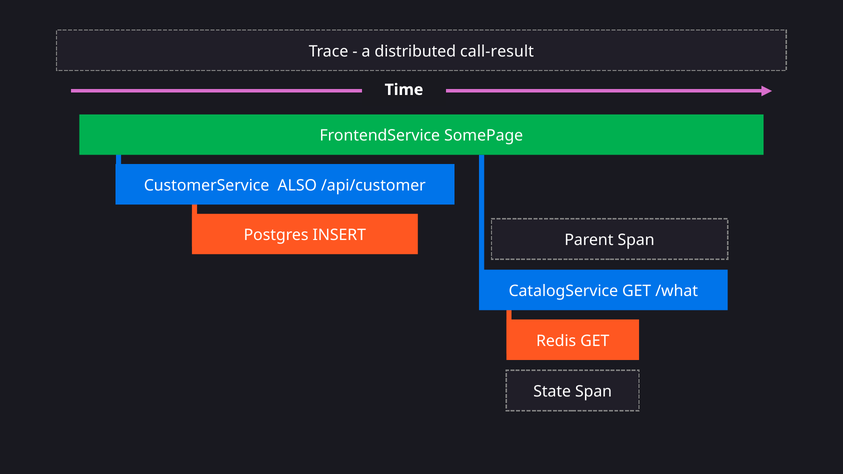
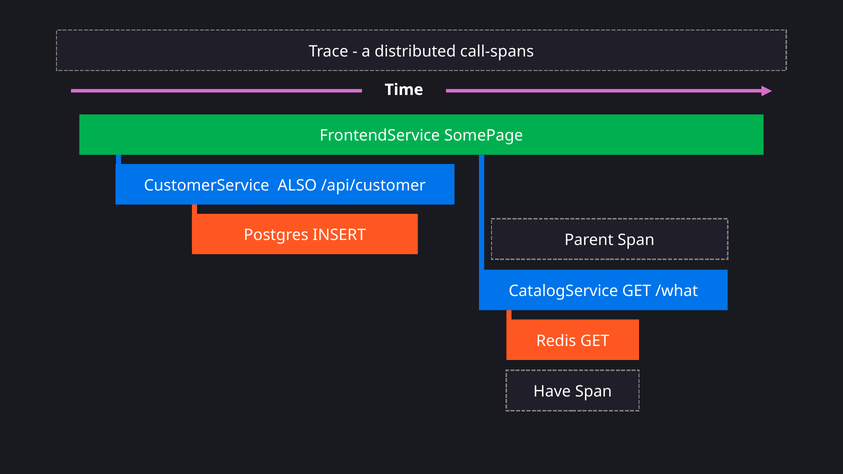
call-result: call-result -> call-spans (497, 51)
State: State -> Have (552, 392)
